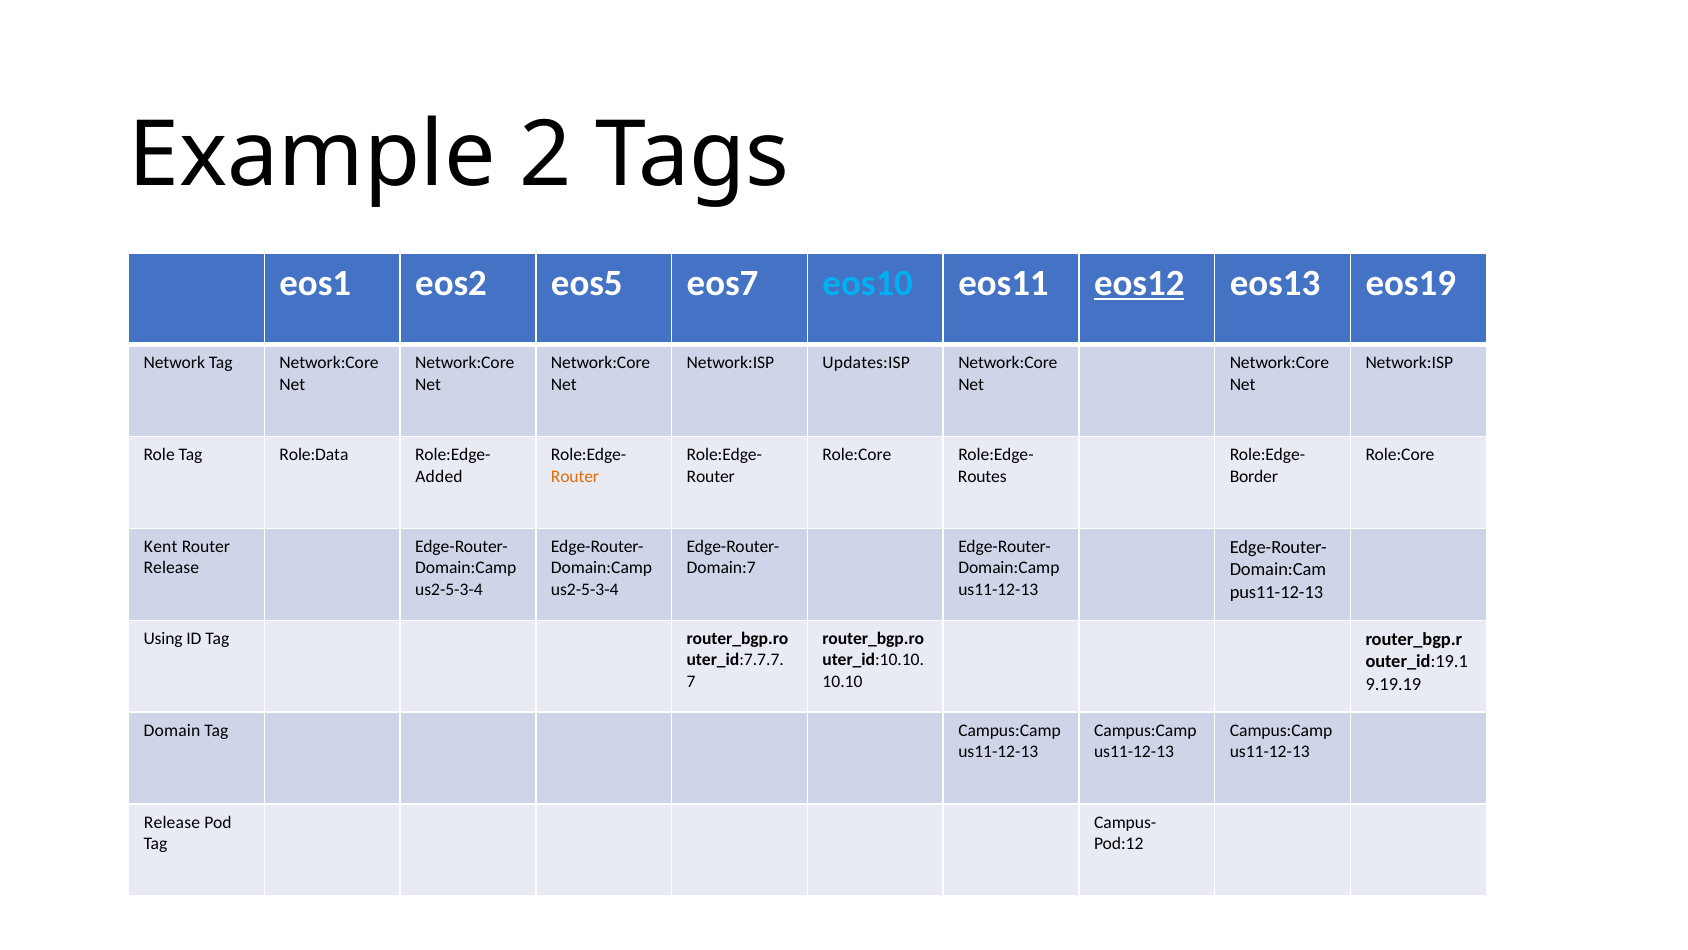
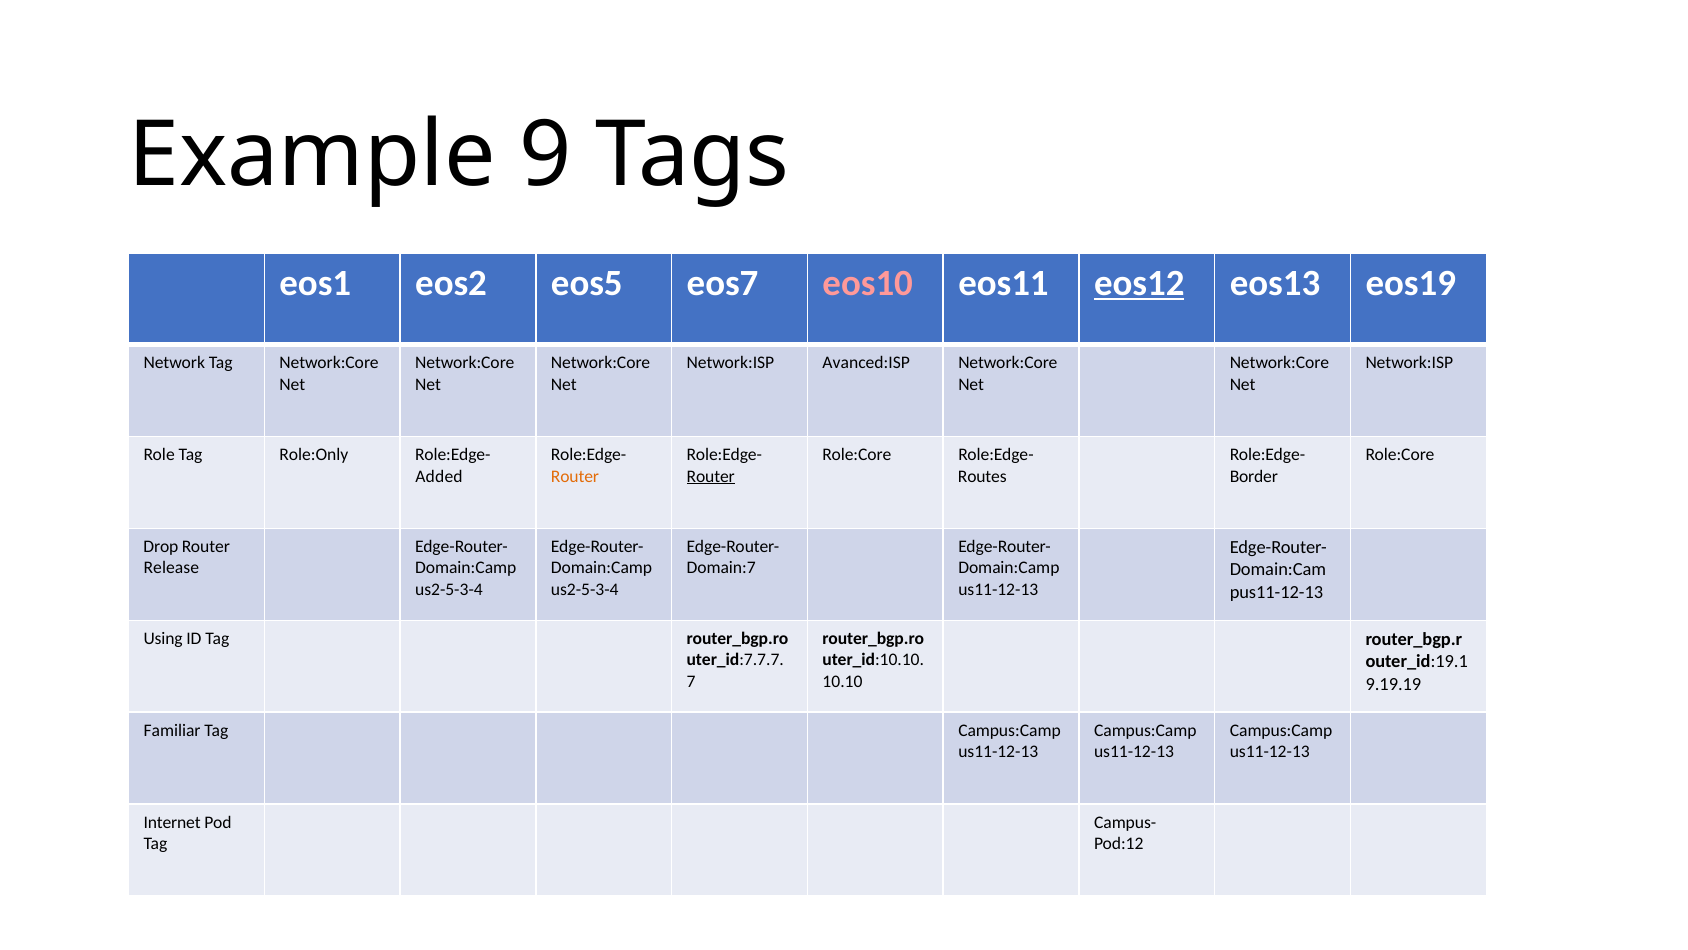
2: 2 -> 9 (545, 155)
eos10 colour: light blue -> pink (868, 283)
Updates:ISP: Updates:ISP -> Avanced:ISP (866, 363)
Role:Data: Role:Data -> Role:Only (314, 455)
Router underline: none -> present (711, 476)
Kent: Kent -> Drop (161, 547)
Domain: Domain -> Familiar (172, 730)
Release: Release -> Internet (172, 822)
